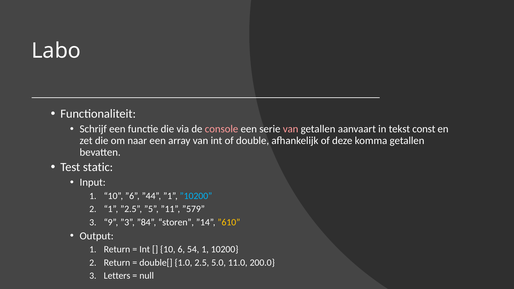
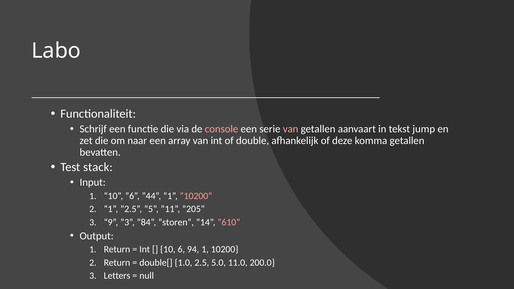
const: const -> jump (424, 129)
static: static -> stack (98, 167)
”10200 colour: light blue -> pink (196, 196)
”579: ”579 -> ”205 (193, 209)
”610 colour: yellow -> pink (229, 222)
54: 54 -> 94 (193, 250)
